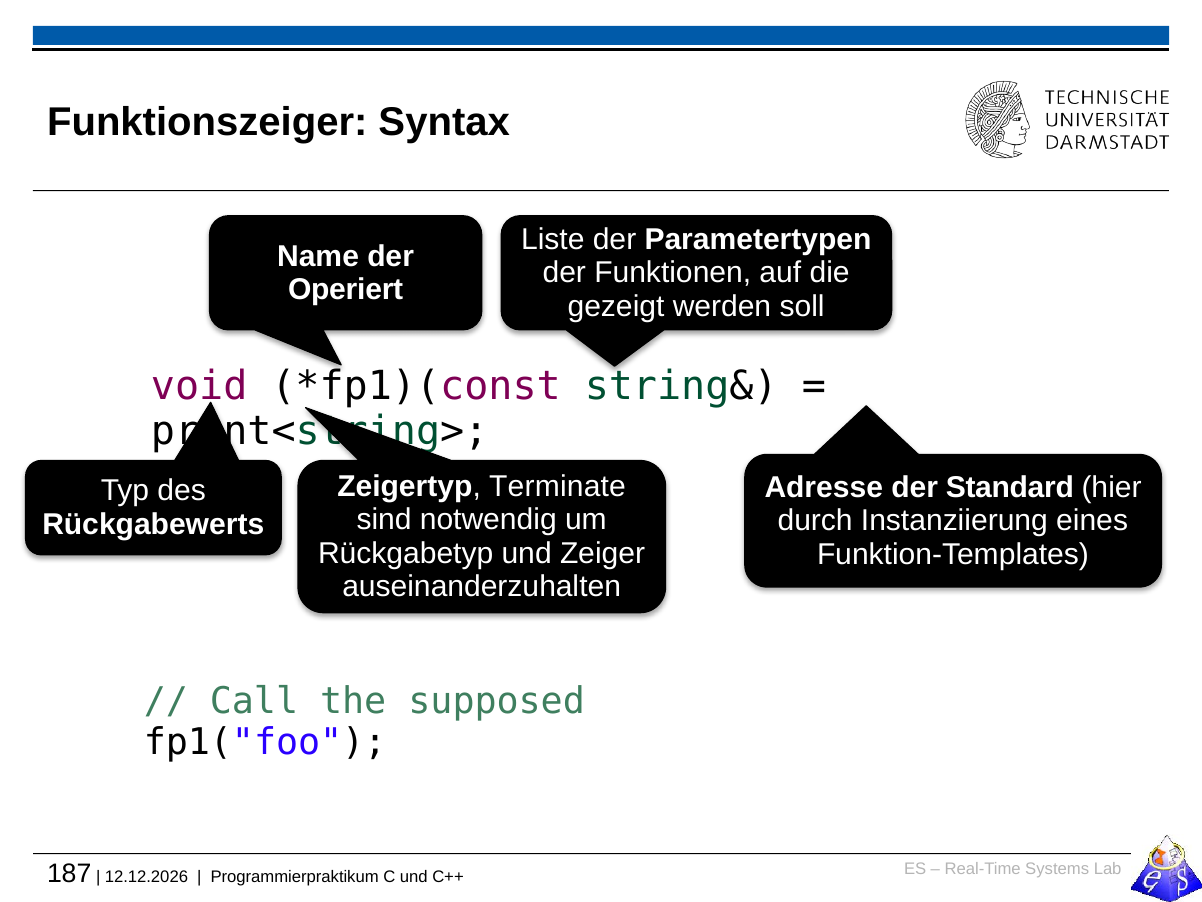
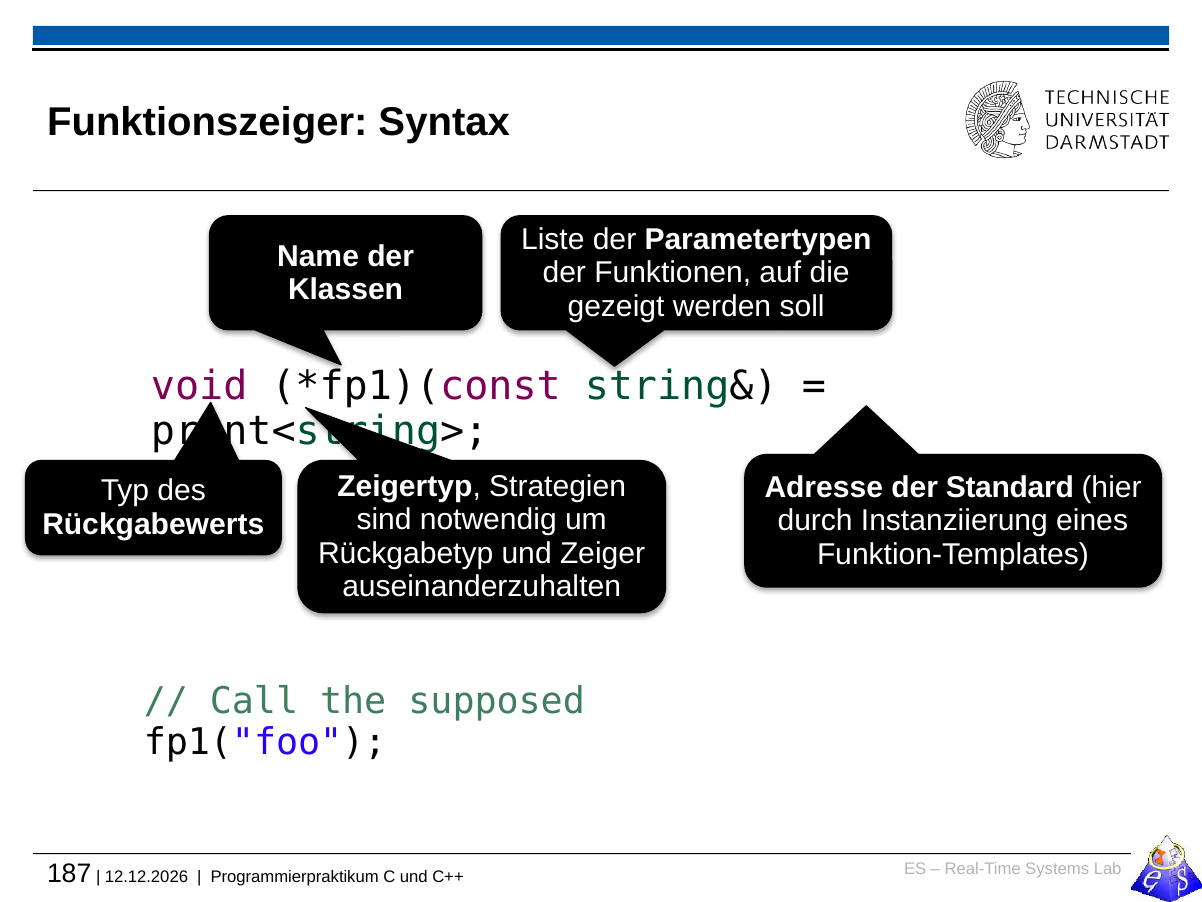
Operiert: Operiert -> Klassen (346, 289)
Terminate: Terminate -> Strategien (558, 486)
